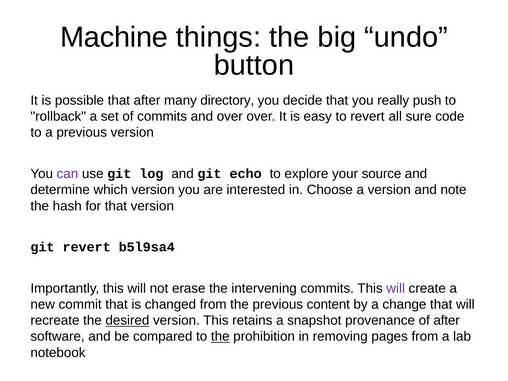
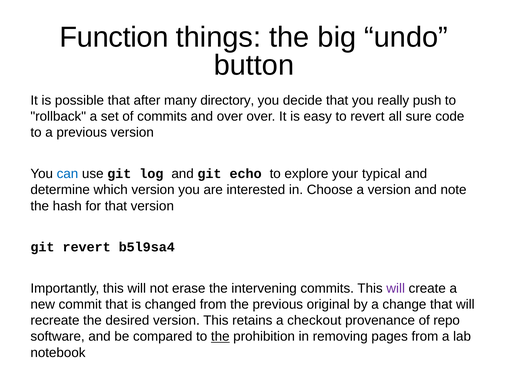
Machine: Machine -> Function (114, 37)
can colour: purple -> blue (67, 174)
source: source -> typical (381, 174)
content: content -> original (328, 304)
desired underline: present -> none (127, 320)
snapshot: snapshot -> checkout (314, 320)
of after: after -> repo (447, 320)
